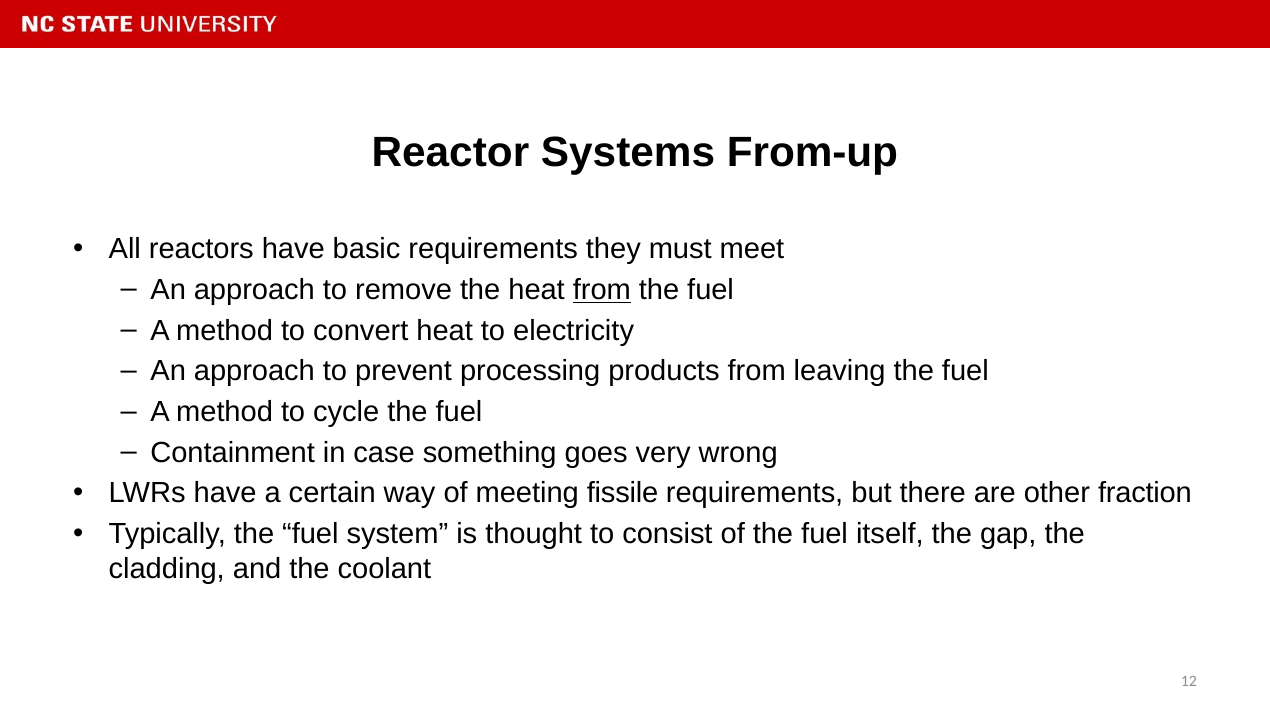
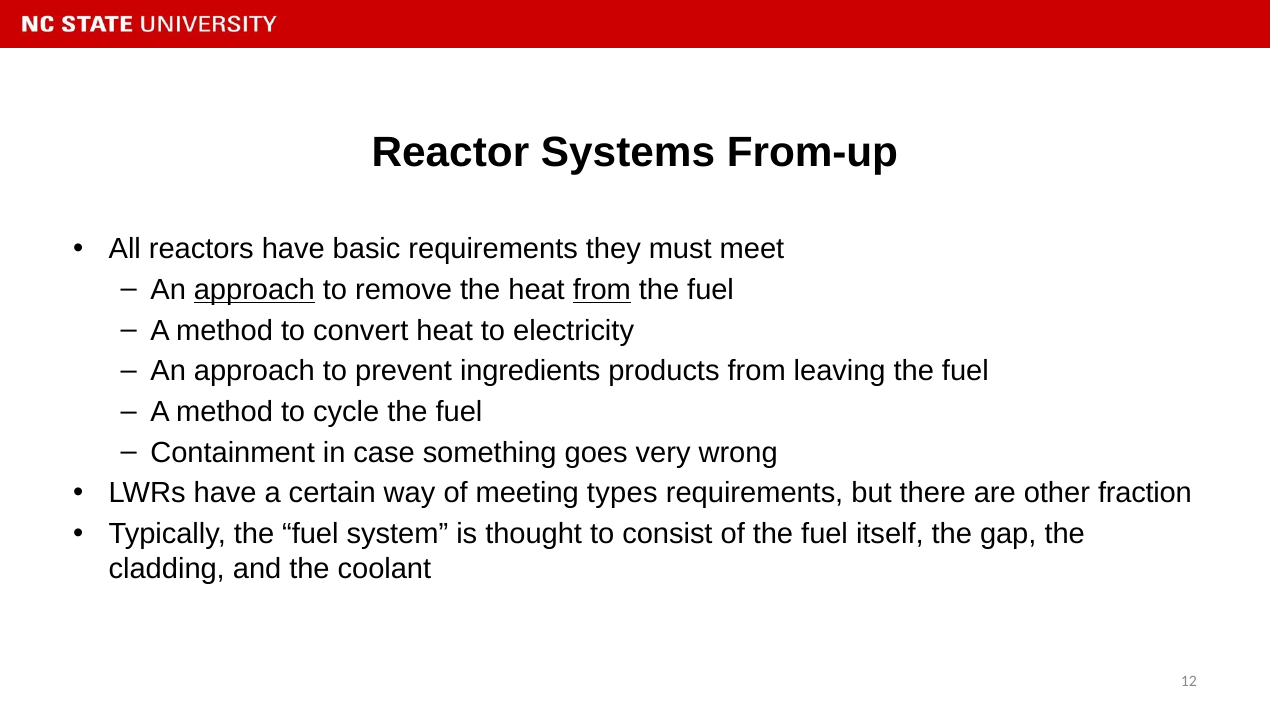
approach underline: none -> present (254, 290)
processing: processing -> ingredients (530, 371)
fissile: fissile -> types (622, 494)
